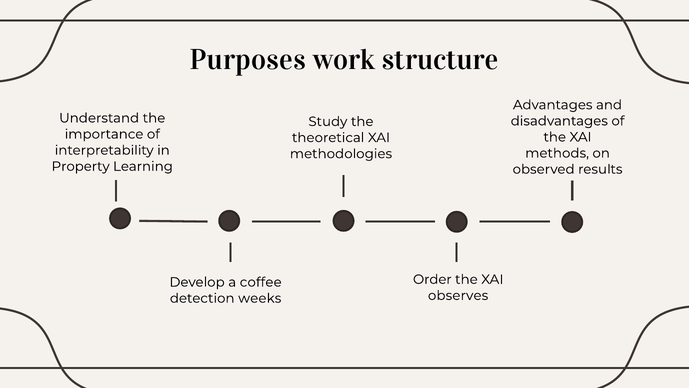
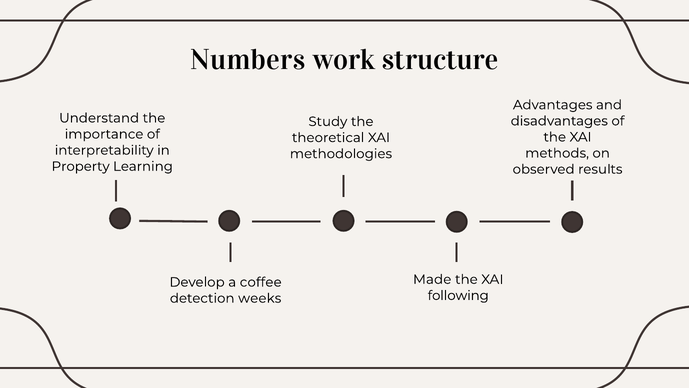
Purposes: Purposes -> Numbers (248, 60)
Order: Order -> Made (432, 279)
observes: observes -> following (458, 295)
